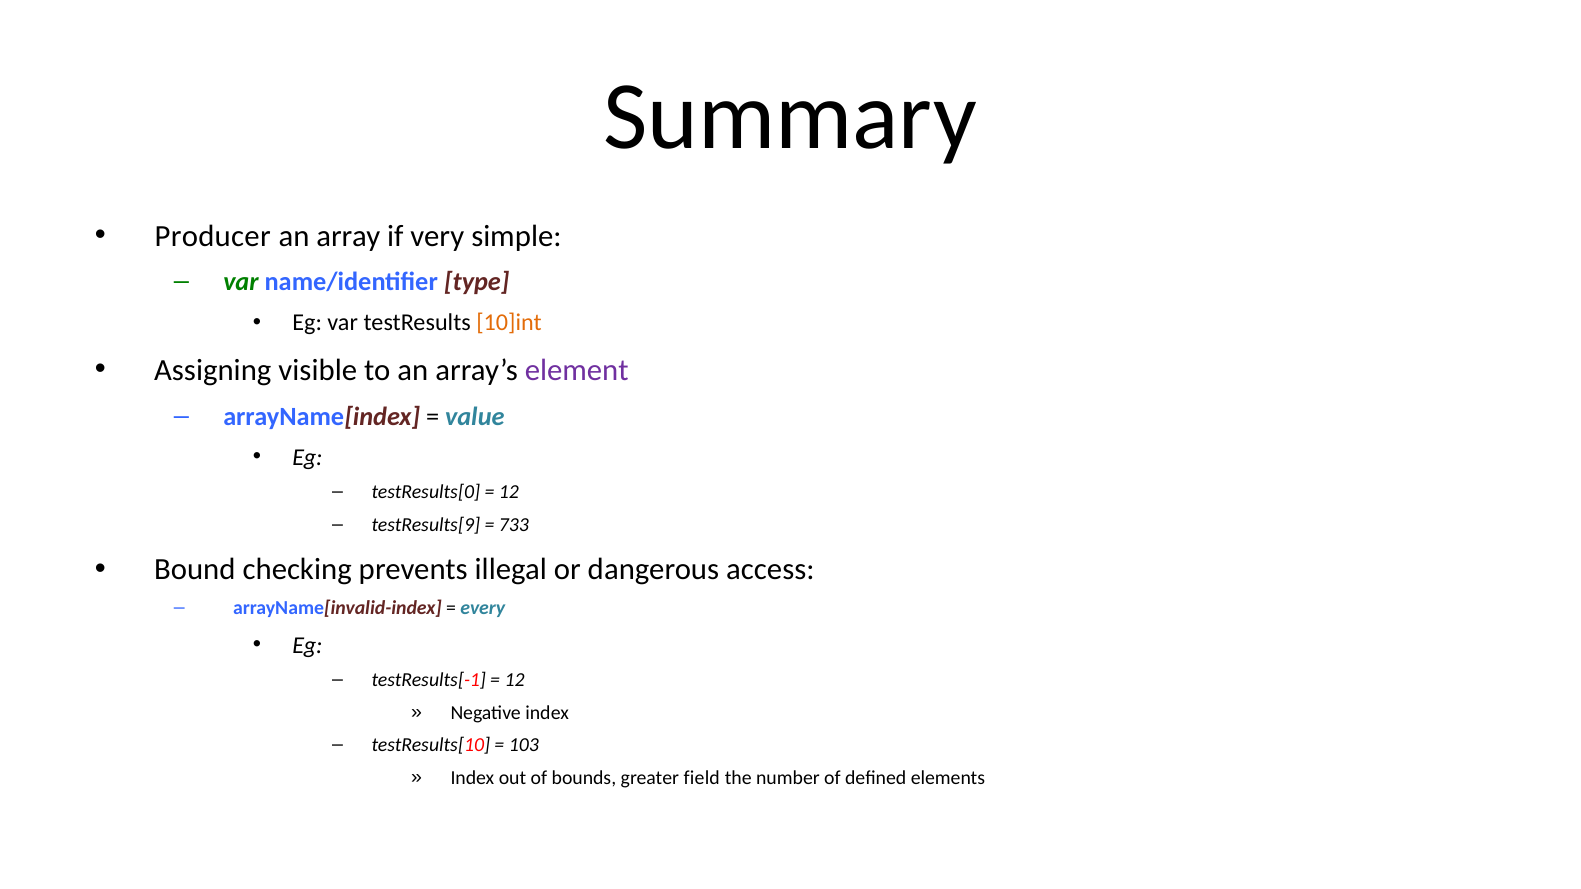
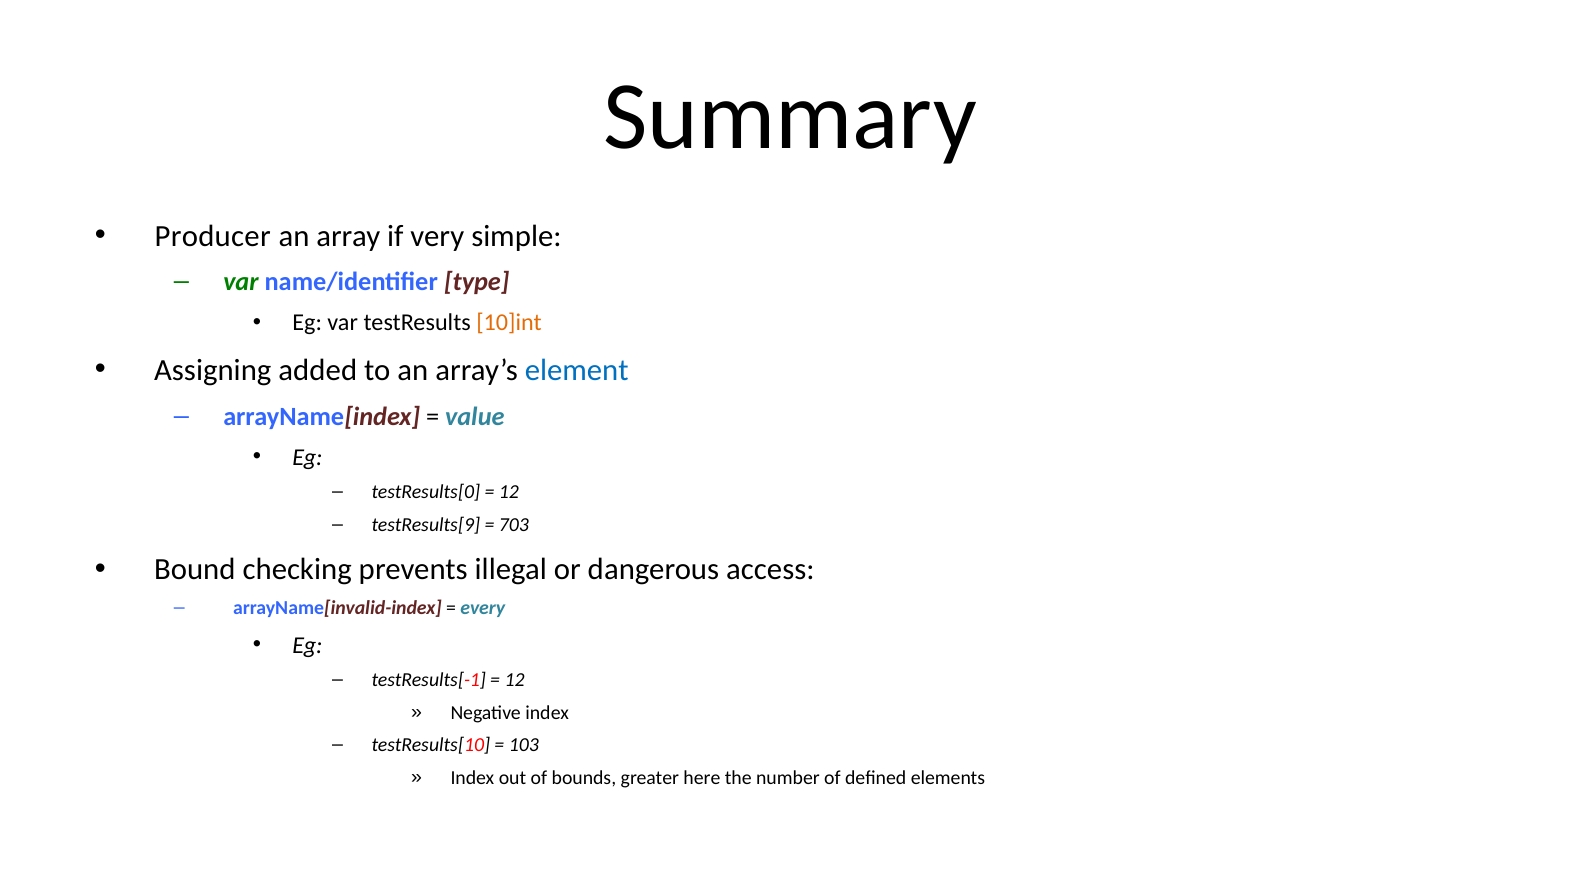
visible: visible -> added (318, 370)
element colour: purple -> blue (577, 370)
733: 733 -> 703 (514, 525)
field: field -> here (702, 778)
